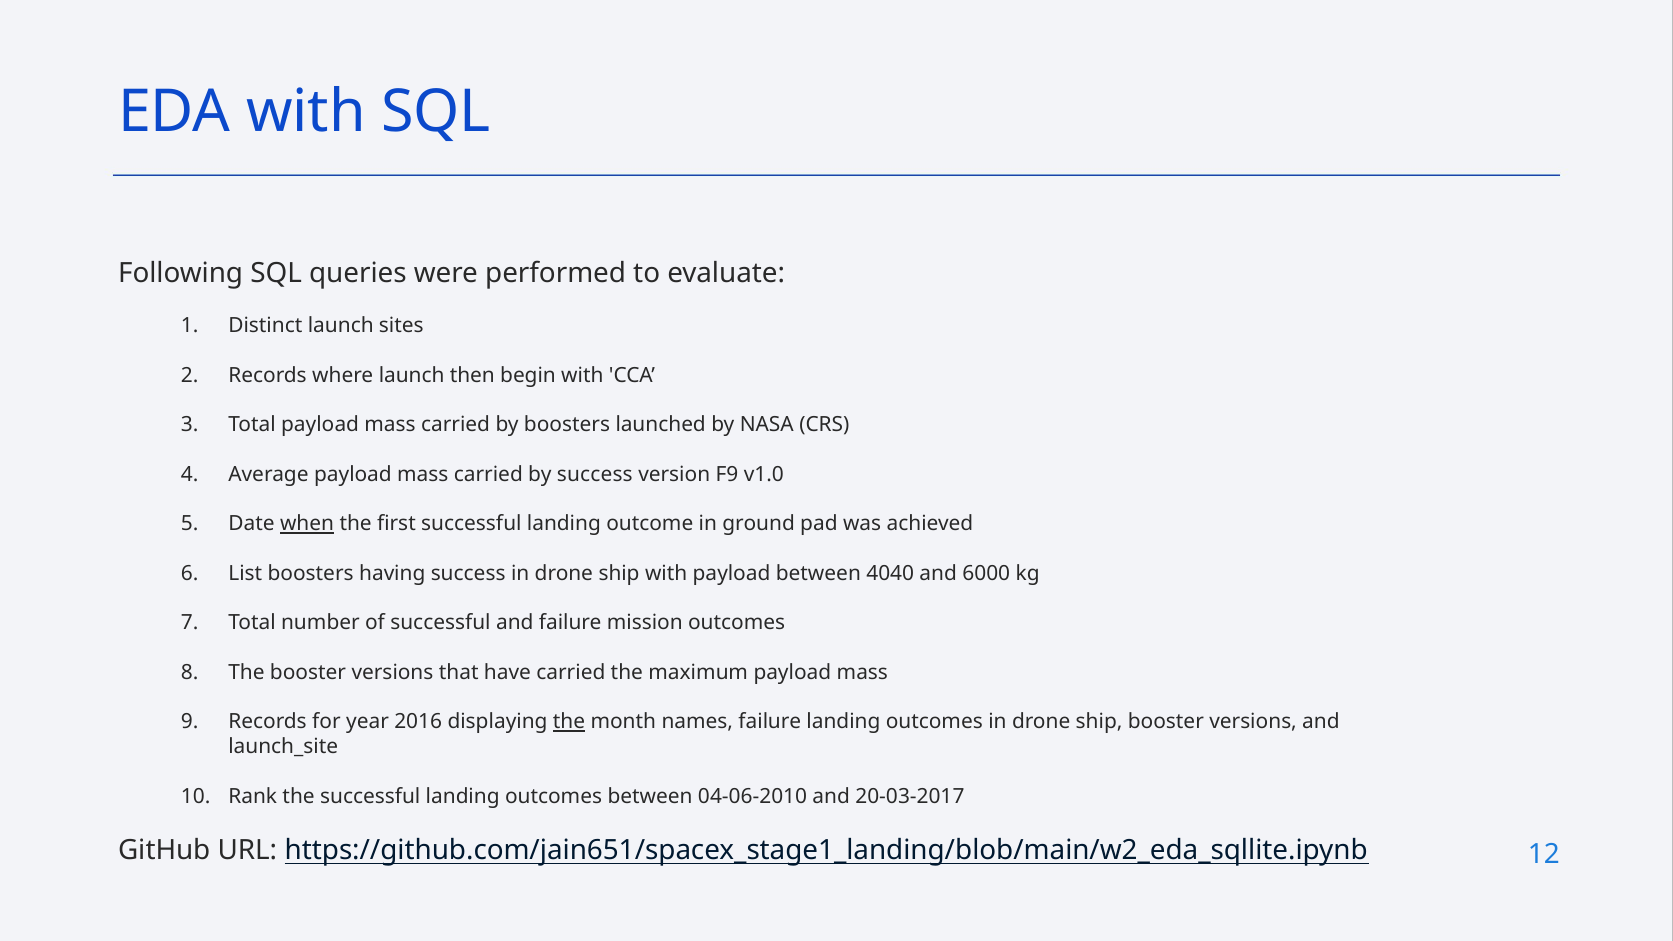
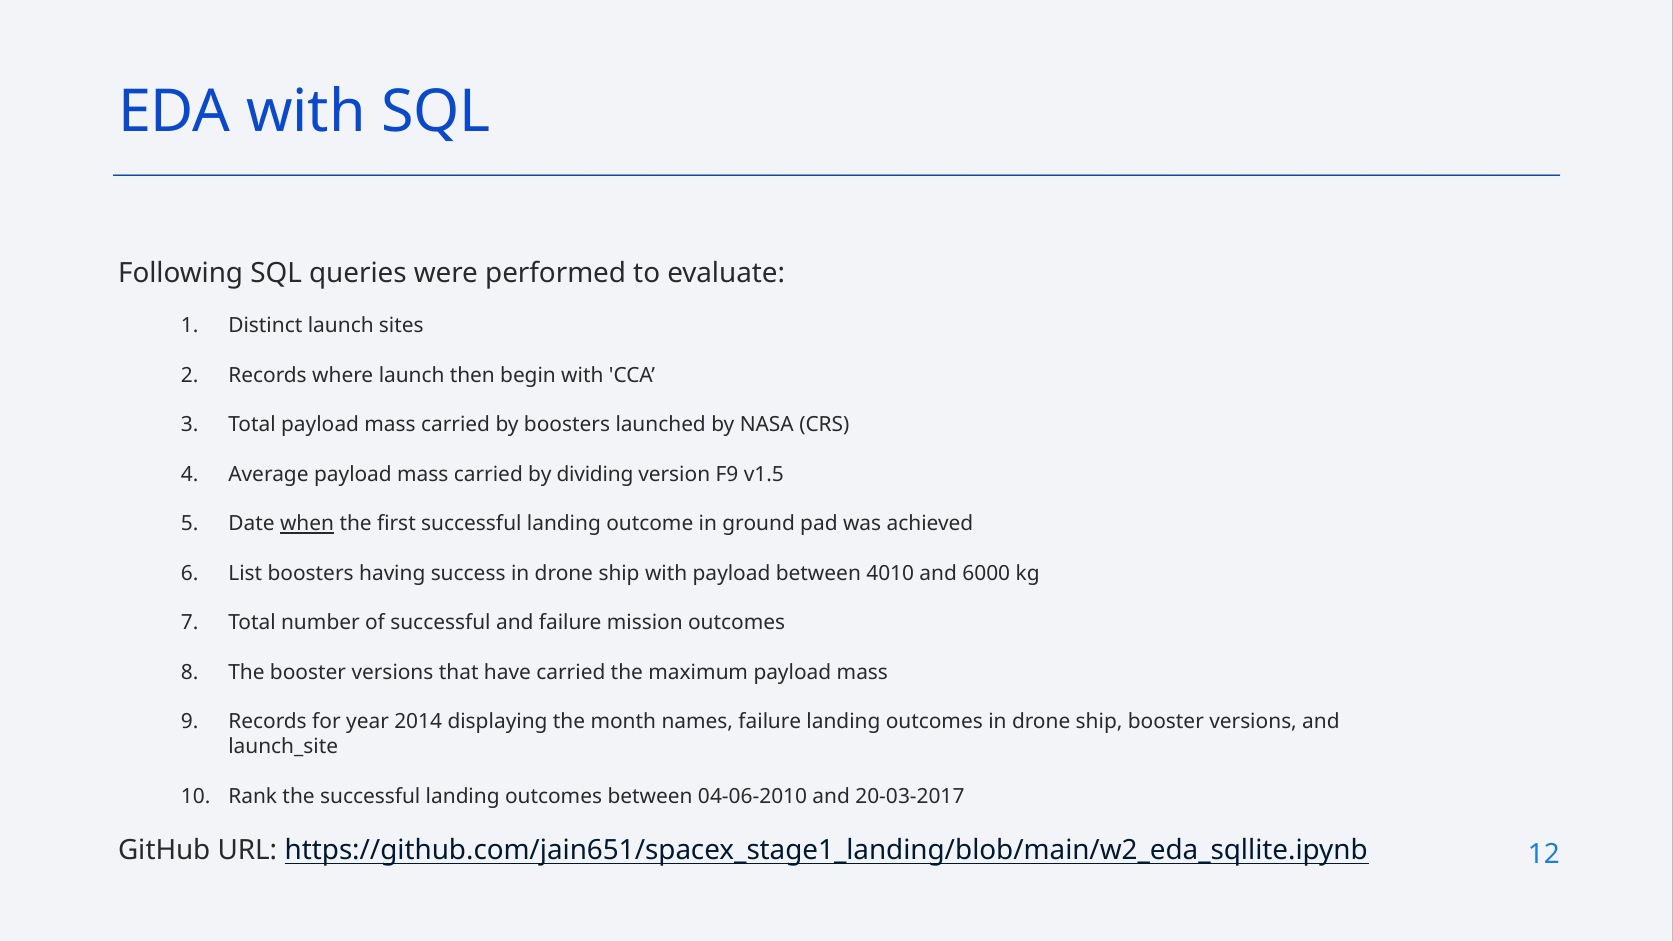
by success: success -> dividing (595, 474)
v1.0: v1.0 -> v1.5 (764, 474)
4040: 4040 -> 4010 (890, 573)
2016: 2016 -> 2014 (418, 722)
the underline: present -> none (569, 722)
